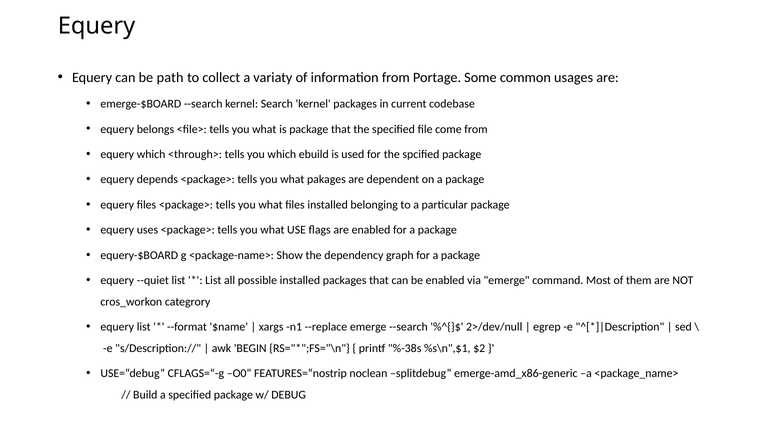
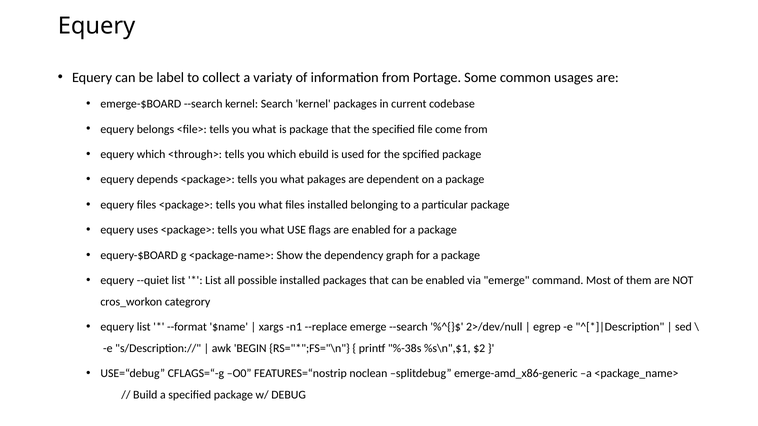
path: path -> label (170, 77)
